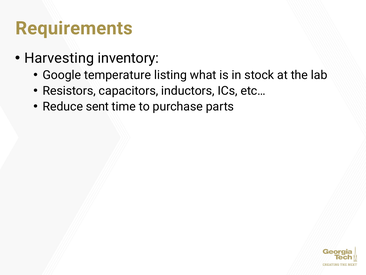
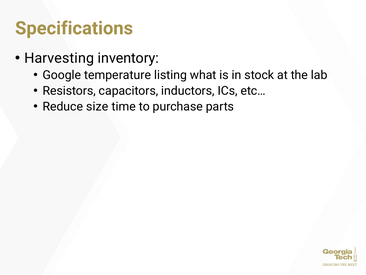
Requirements: Requirements -> Specifications (74, 28)
sent: sent -> size (97, 106)
